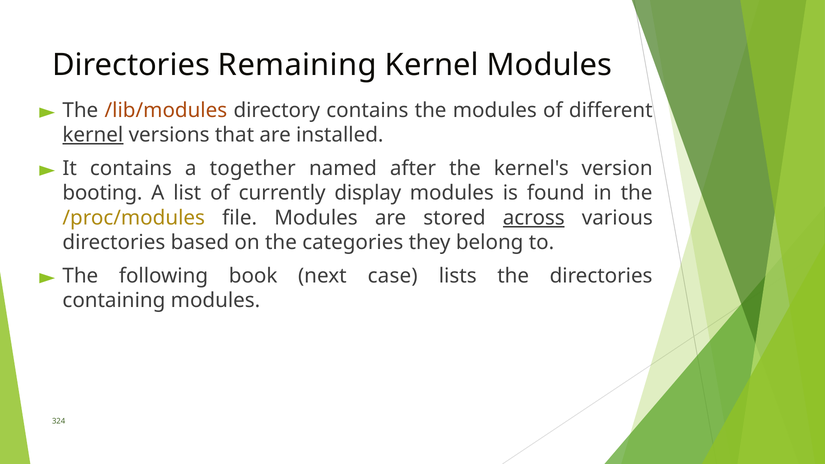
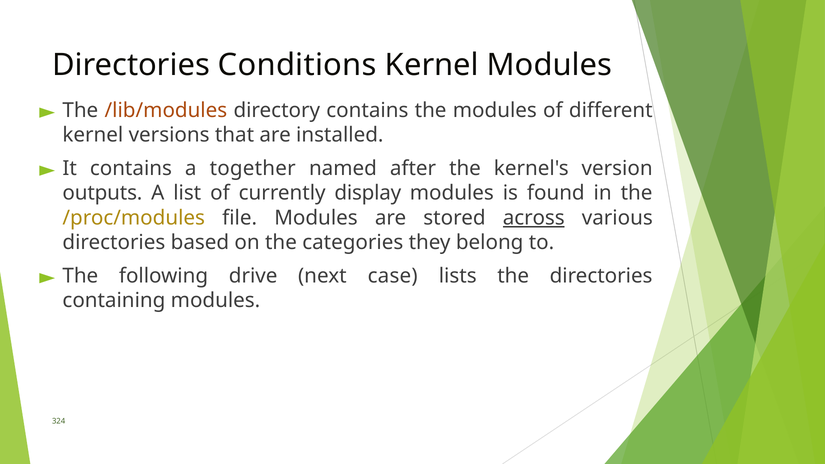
Remaining: Remaining -> Conditions (297, 65)
kernel underline: present -> none (93, 135)
booting: booting -> outputs (102, 193)
book: book -> drive (253, 276)
